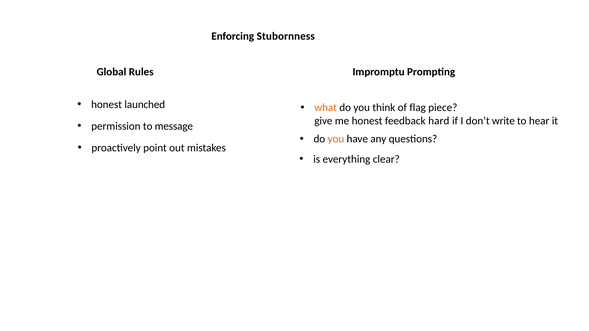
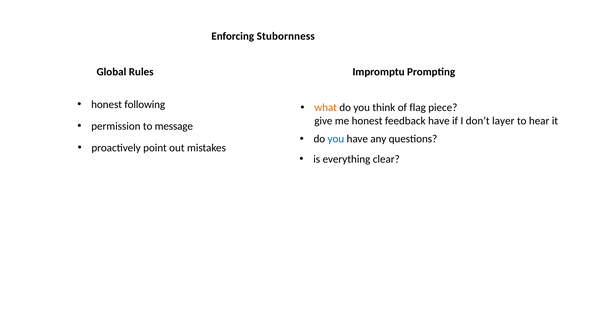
launched: launched -> following (145, 104)
feedback hard: hard -> have (439, 121)
write: write -> layer (503, 121)
you colour: orange -> blue (336, 139)
